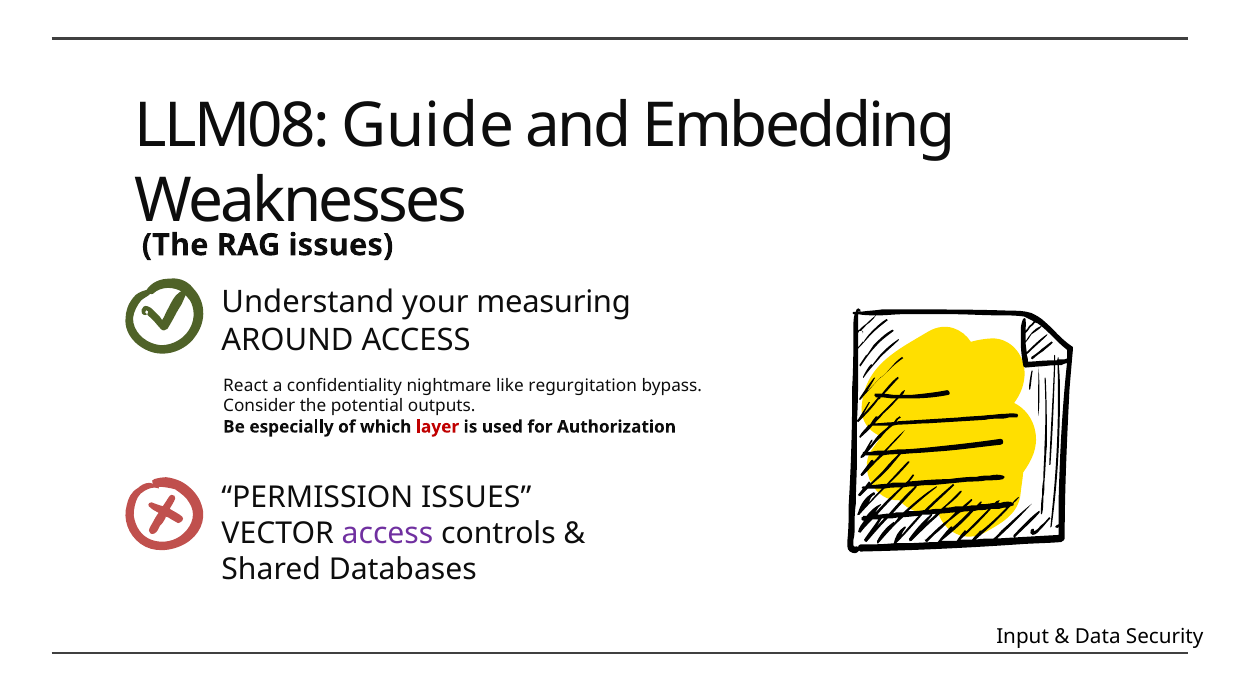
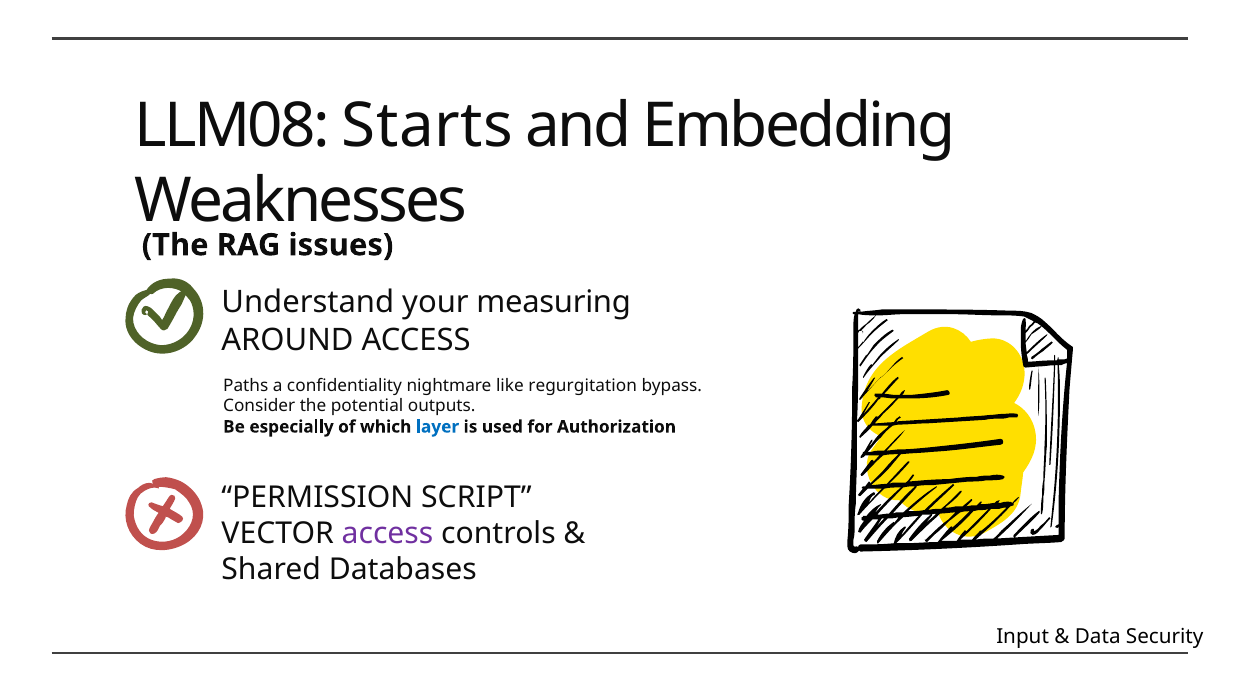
Guide: Guide -> Starts (427, 126)
React: React -> Paths (246, 386)
layer colour: red -> blue (437, 427)
PERMISSION ISSUES: ISSUES -> SCRIPT (476, 498)
